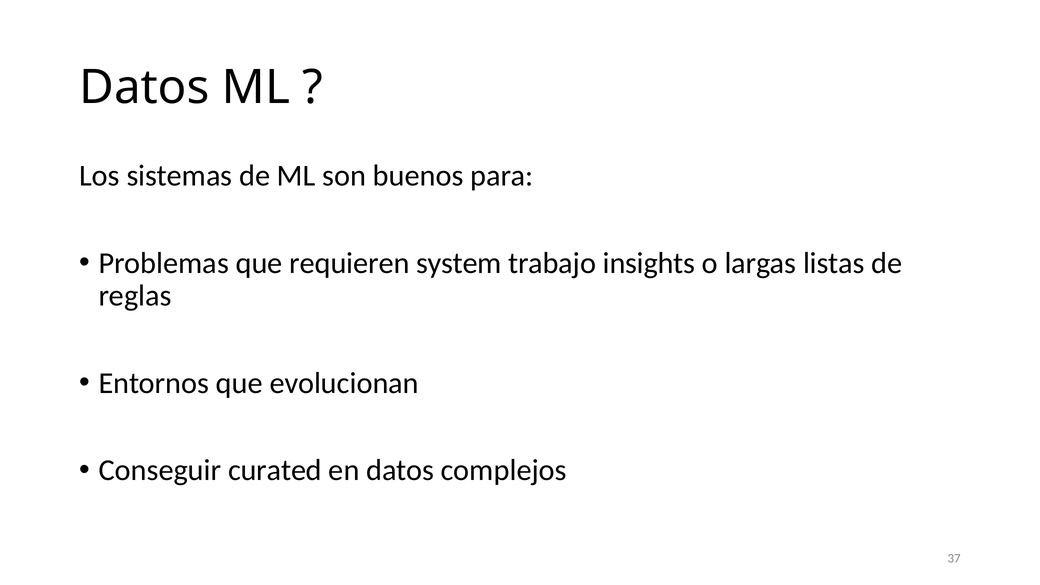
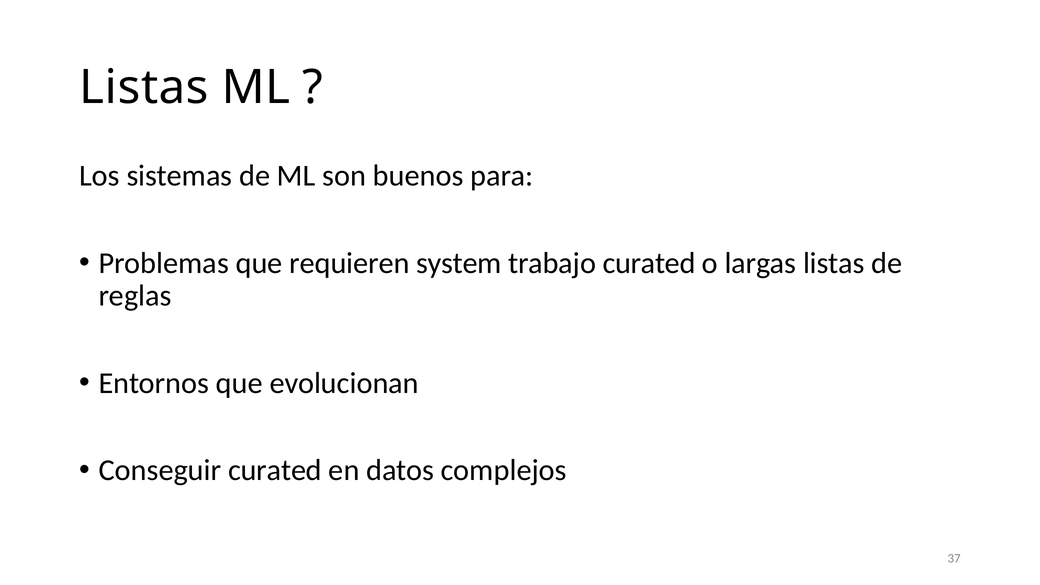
Datos: Datos -> Listas (144, 87)
trabajo insights: insights -> curated (649, 263)
